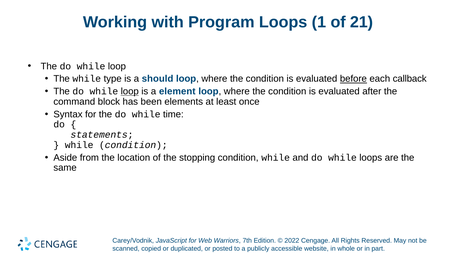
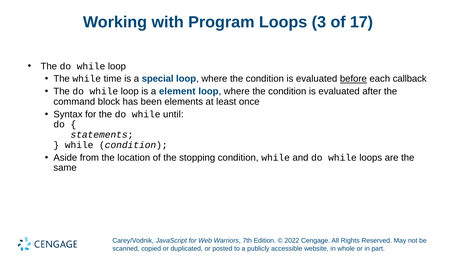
1: 1 -> 3 (319, 22)
21: 21 -> 17 (361, 22)
type: type -> time (113, 79)
should: should -> special (158, 79)
loop underline: present -> none (130, 92)
time: time -> until (173, 115)
